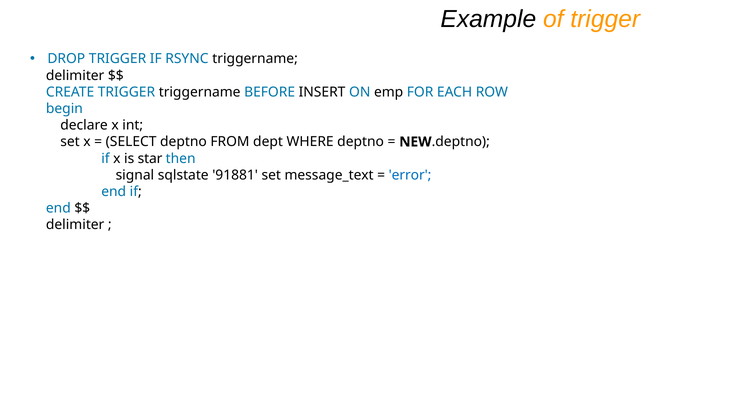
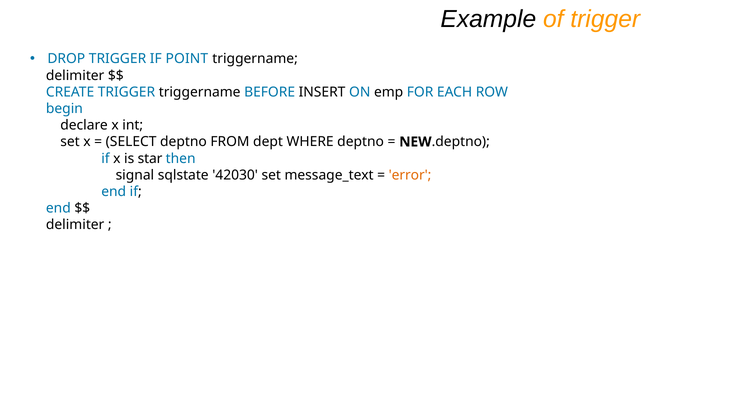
RSYNC: RSYNC -> POINT (187, 59)
91881: 91881 -> 42030 (235, 175)
error colour: blue -> orange (410, 175)
